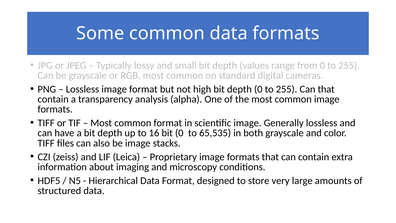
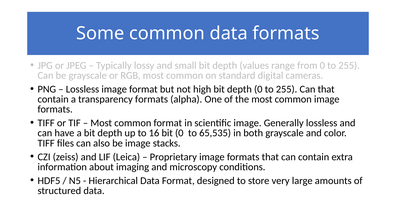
transparency analysis: analysis -> formats (152, 99)
